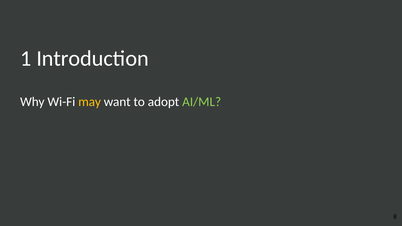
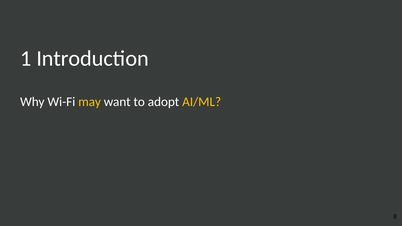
AI/ML colour: light green -> yellow (202, 102)
